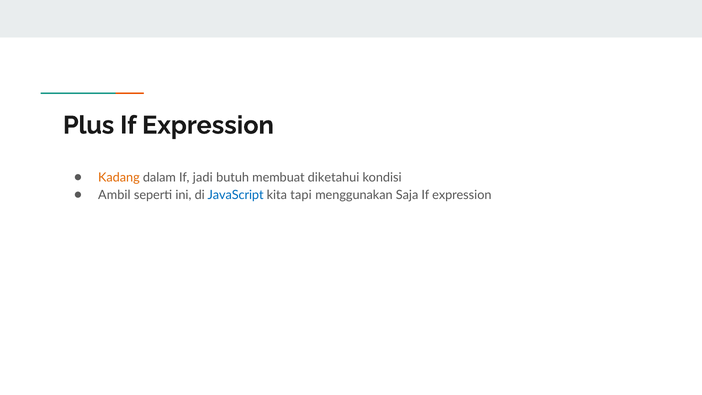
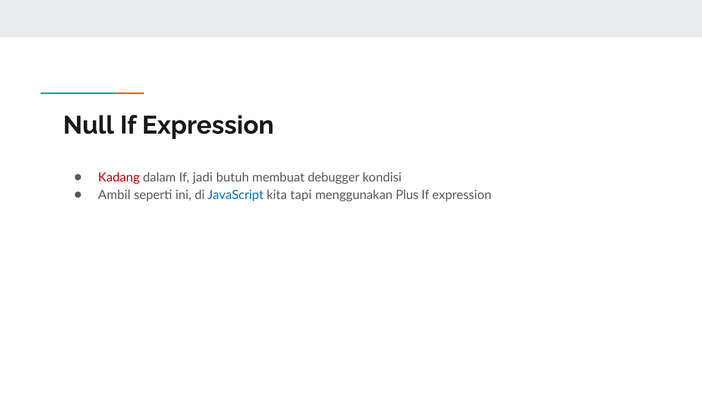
Plus: Plus -> Null (89, 125)
Kadang colour: orange -> red (119, 177)
diketahui: diketahui -> debugger (334, 177)
Saja: Saja -> Plus (407, 195)
